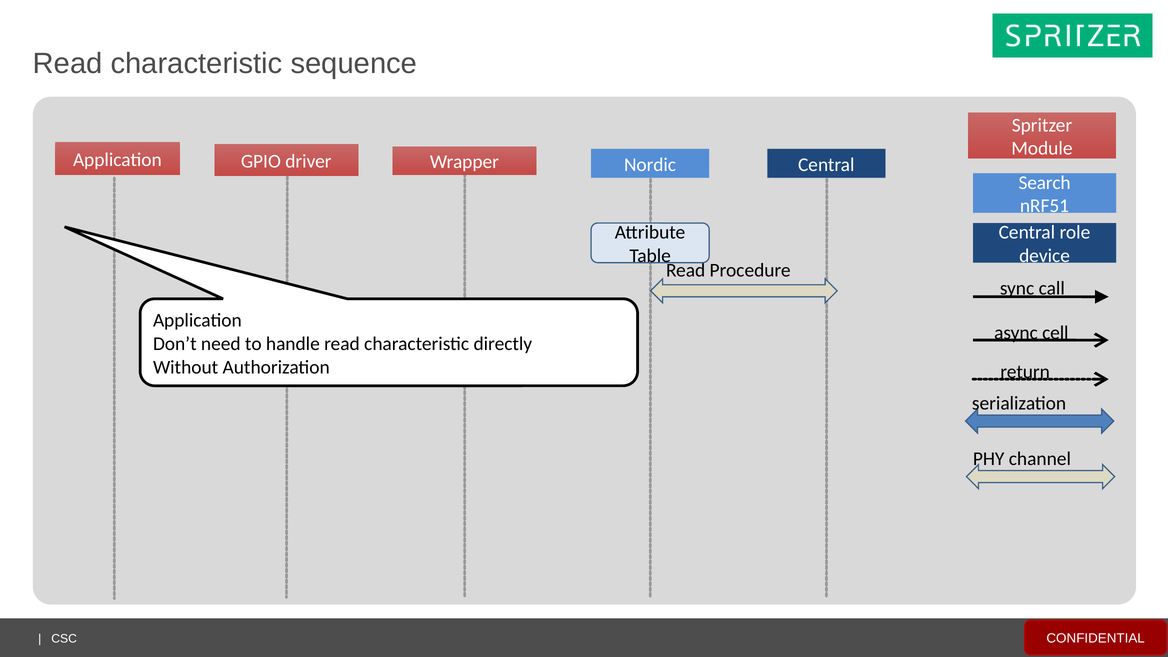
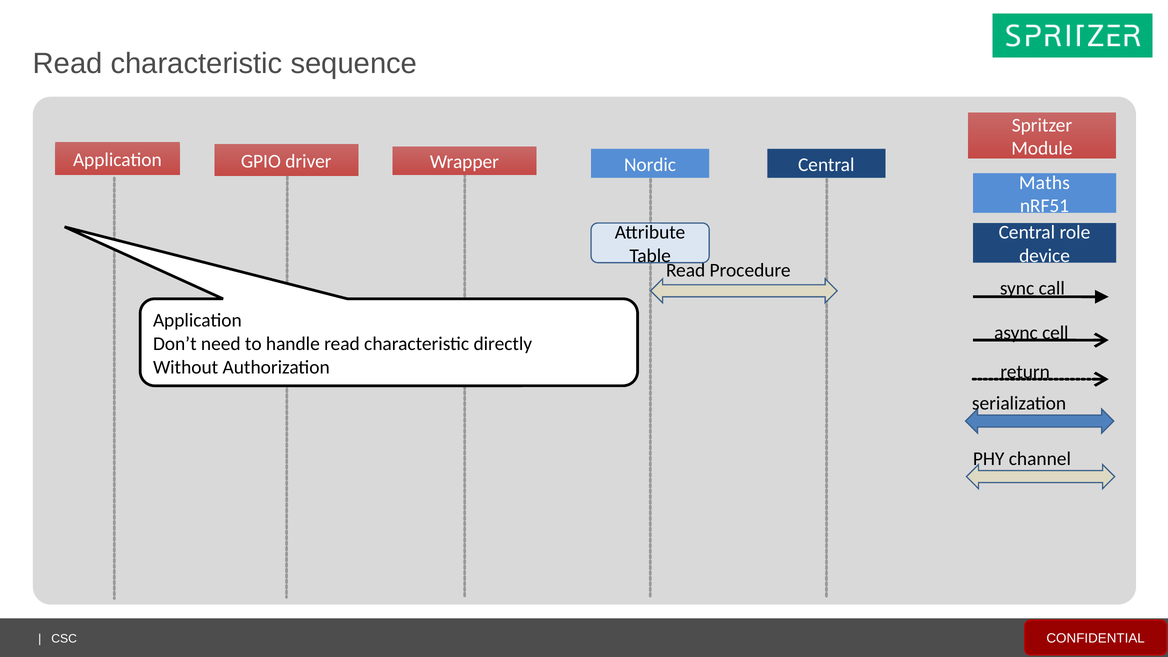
Search: Search -> Maths (1044, 183)
